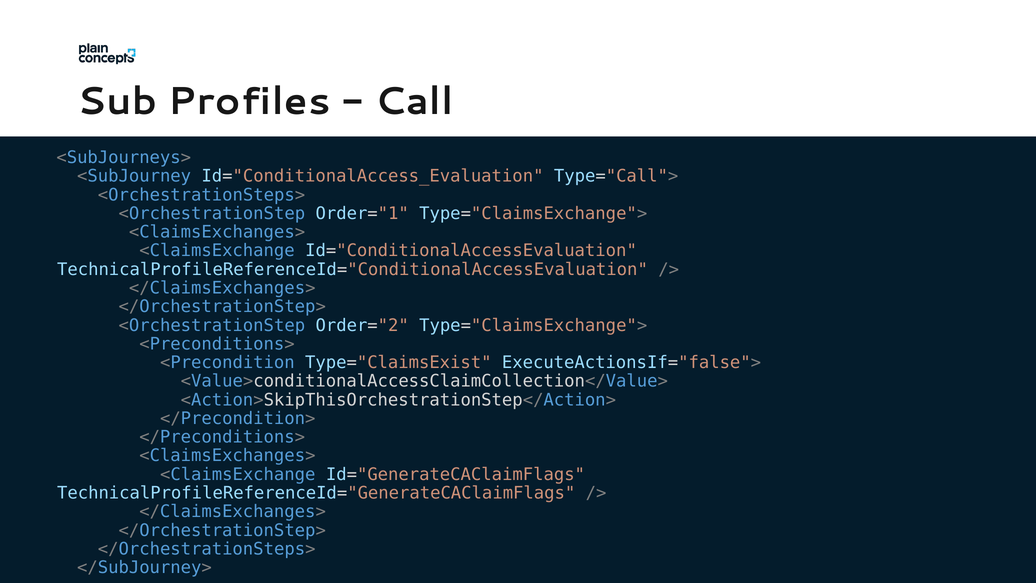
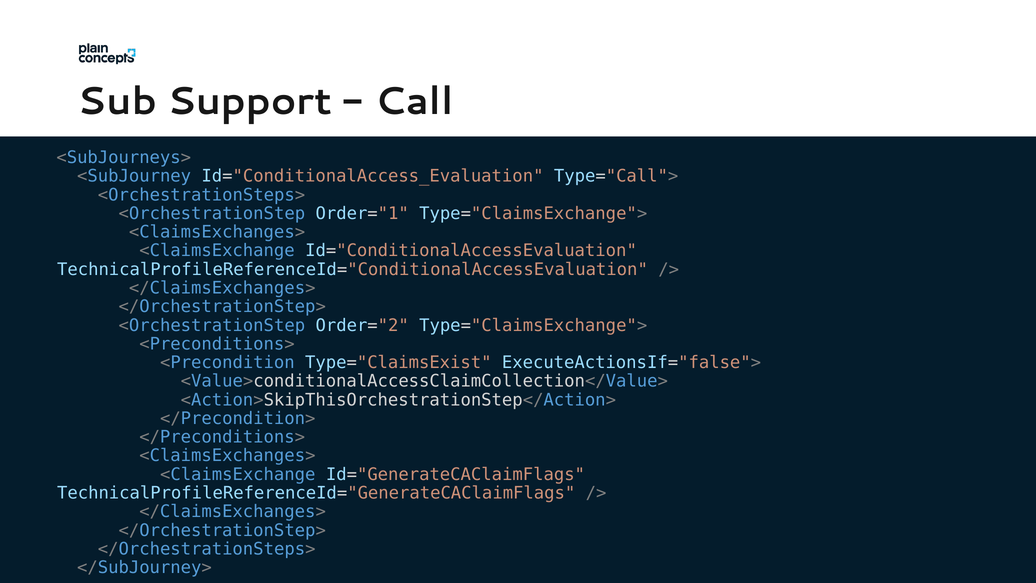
Profiles: Profiles -> Support (250, 101)
